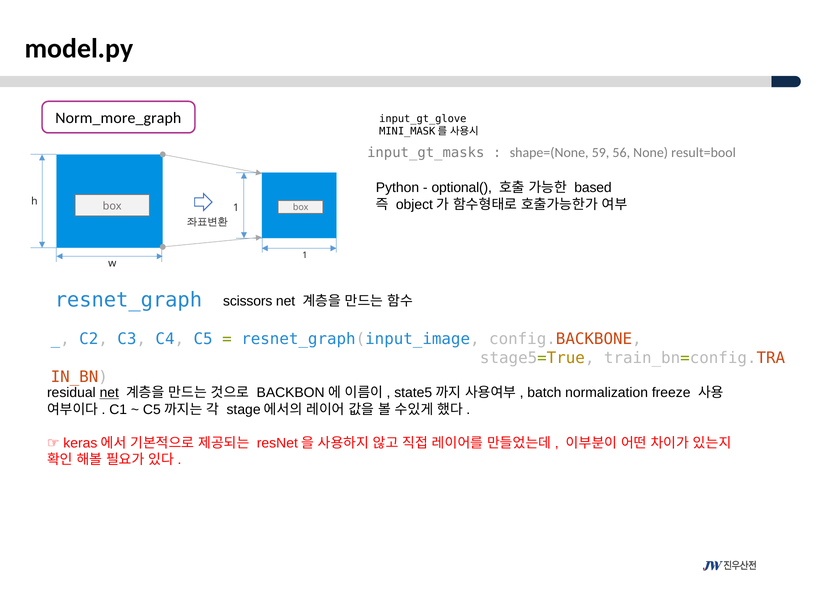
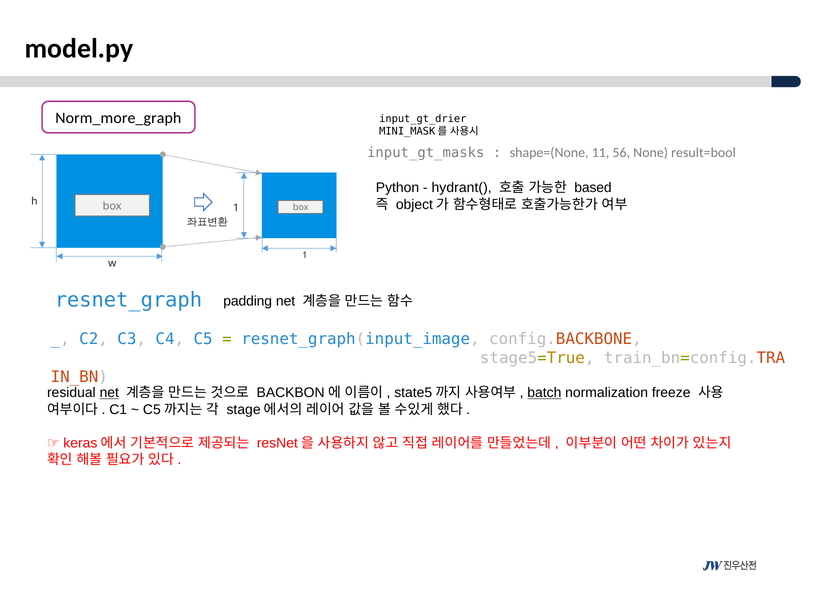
input_gt_glove: input_gt_glove -> input_gt_drier (423, 119)
59: 59 -> 11 (601, 153)
optional(: optional( -> hydrant( (462, 188)
scissors: scissors -> padding (248, 301)
batch underline: none -> present (544, 393)
